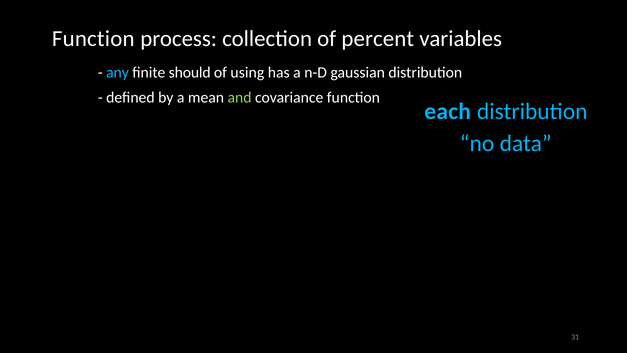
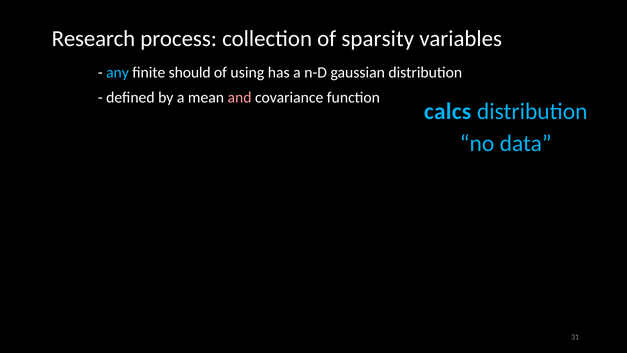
Function: Function -> Research (93, 39)
percent: percent -> sparsity (378, 39)
and colour: light green -> pink (240, 97)
each: each -> calcs (448, 111)
